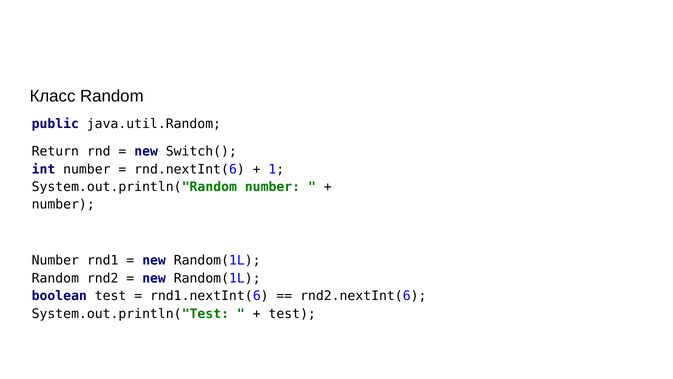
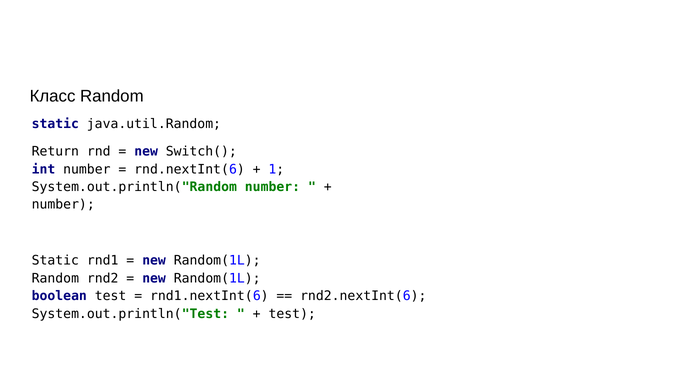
public: public -> static (55, 124)
Number: Number -> Static (55, 260)
